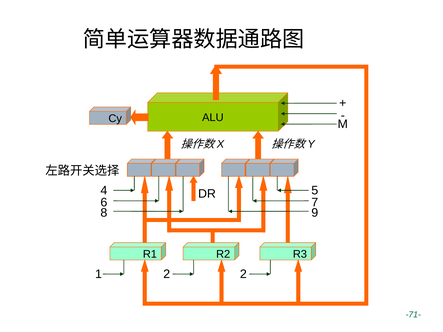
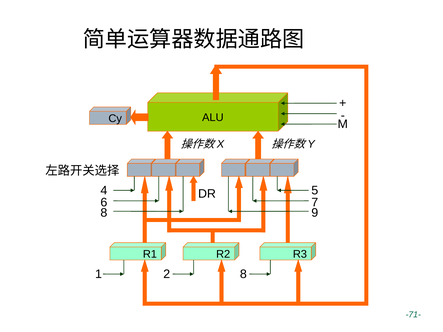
2 2: 2 -> 8 (243, 274)
